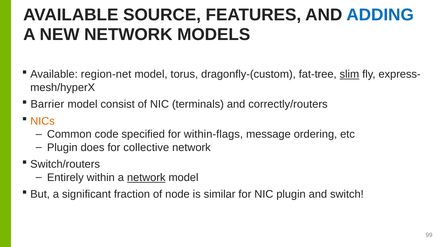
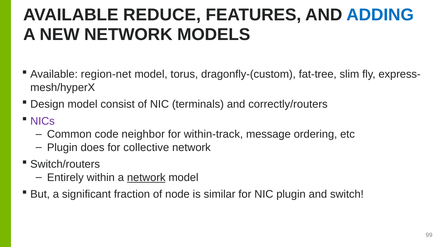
SOURCE: SOURCE -> REDUCE (162, 15)
slim underline: present -> none (349, 74)
Barrier: Barrier -> Design (47, 105)
NICs colour: orange -> purple (43, 121)
specified: specified -> neighbor (143, 135)
within-flags: within-flags -> within-track (213, 135)
